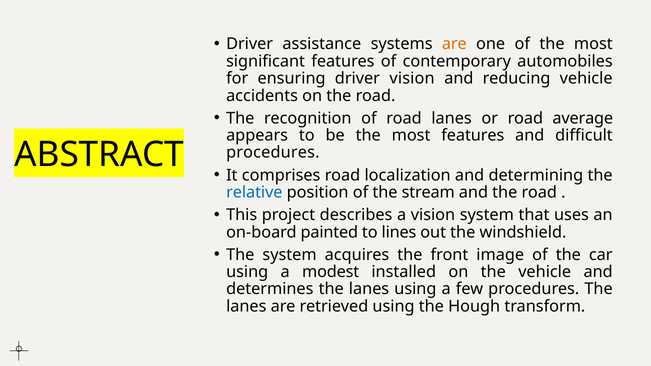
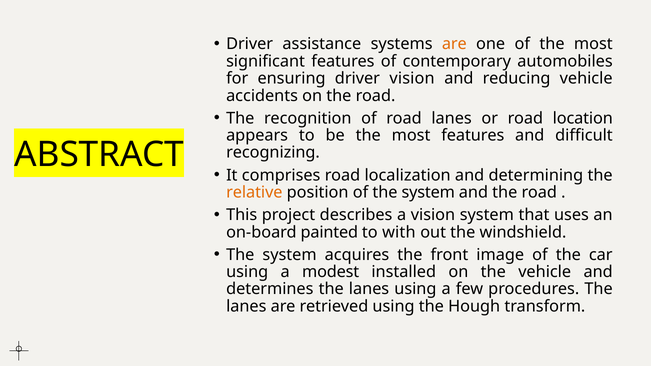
average: average -> location (583, 118)
procedures: procedures -> recognizing (273, 153)
relative colour: blue -> orange (254, 192)
of the stream: stream -> system (428, 192)
lines: lines -> with (399, 232)
